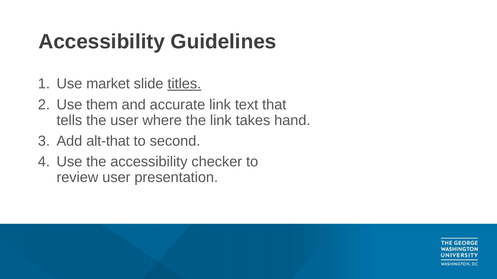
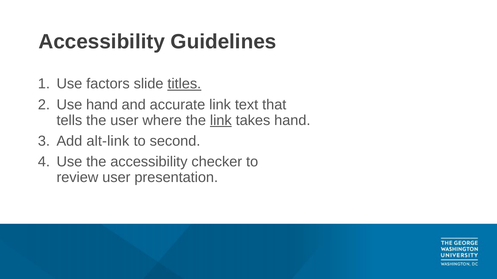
market: market -> factors (108, 84)
Use them: them -> hand (102, 105)
link underline: none -> present (221, 121)
alt-that: alt-that -> alt-link (108, 141)
